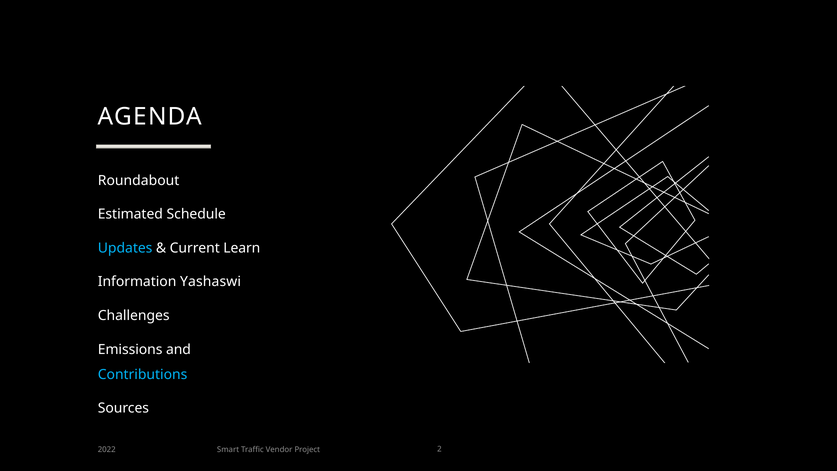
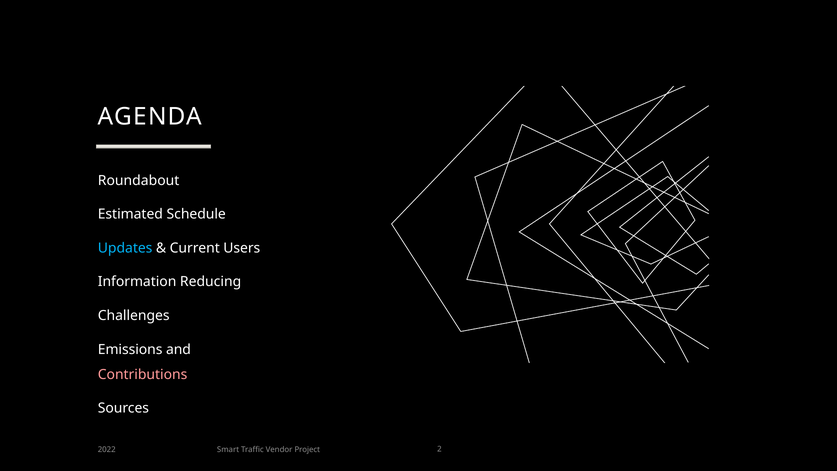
Learn: Learn -> Users (242, 248)
Yashaswi: Yashaswi -> Reducing (211, 282)
Contributions colour: light blue -> pink (143, 374)
